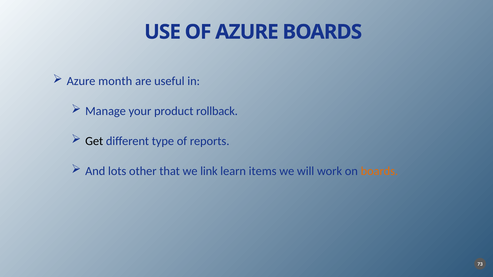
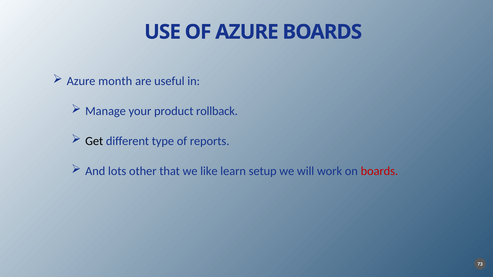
link: link -> like (209, 171)
items: items -> setup (263, 171)
boards colour: orange -> red (379, 171)
